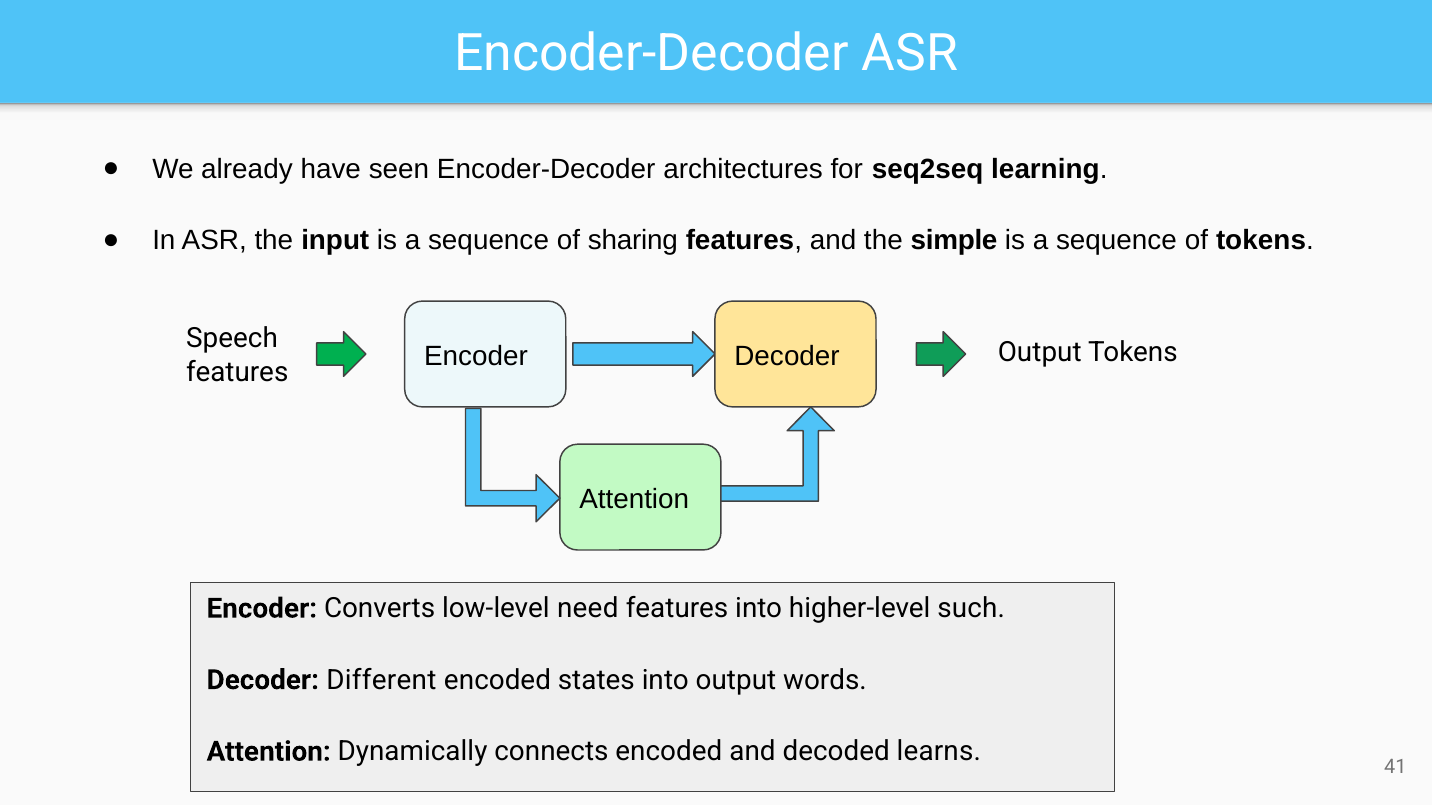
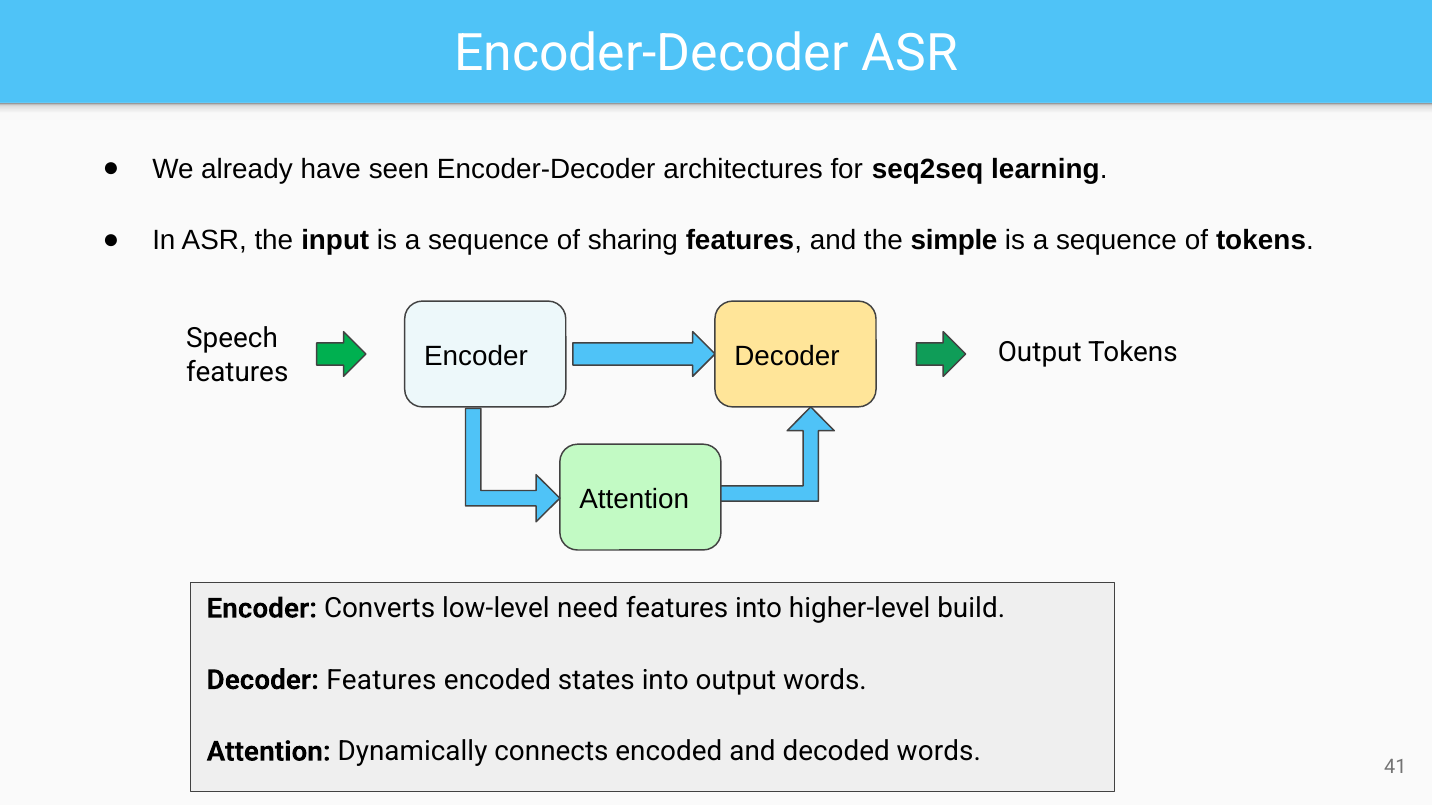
such: such -> build (971, 609)
Decoder Different: Different -> Features (381, 680)
decoded learns: learns -> words (939, 752)
